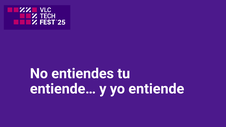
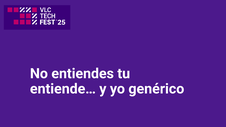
entiende: entiende -> genérico (156, 89)
